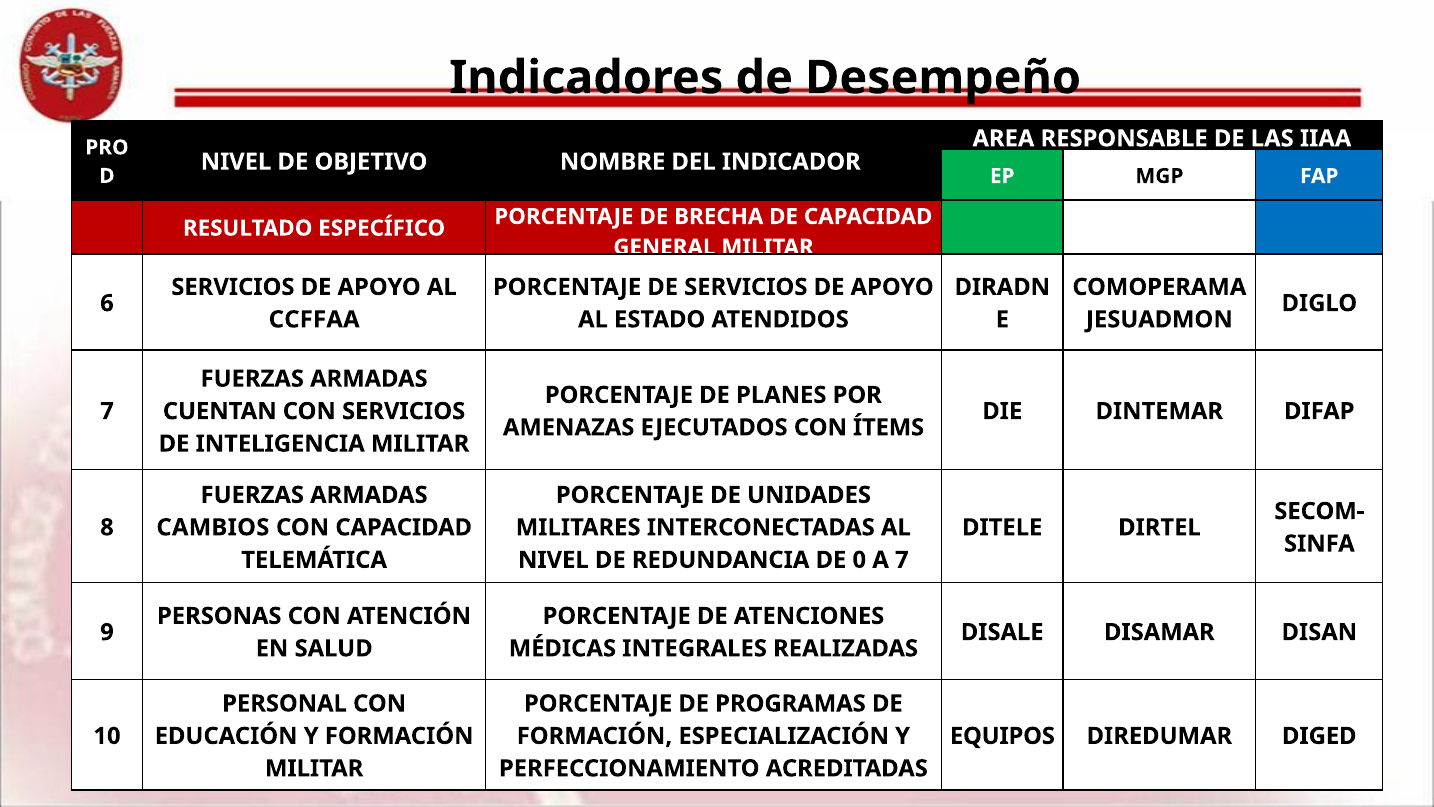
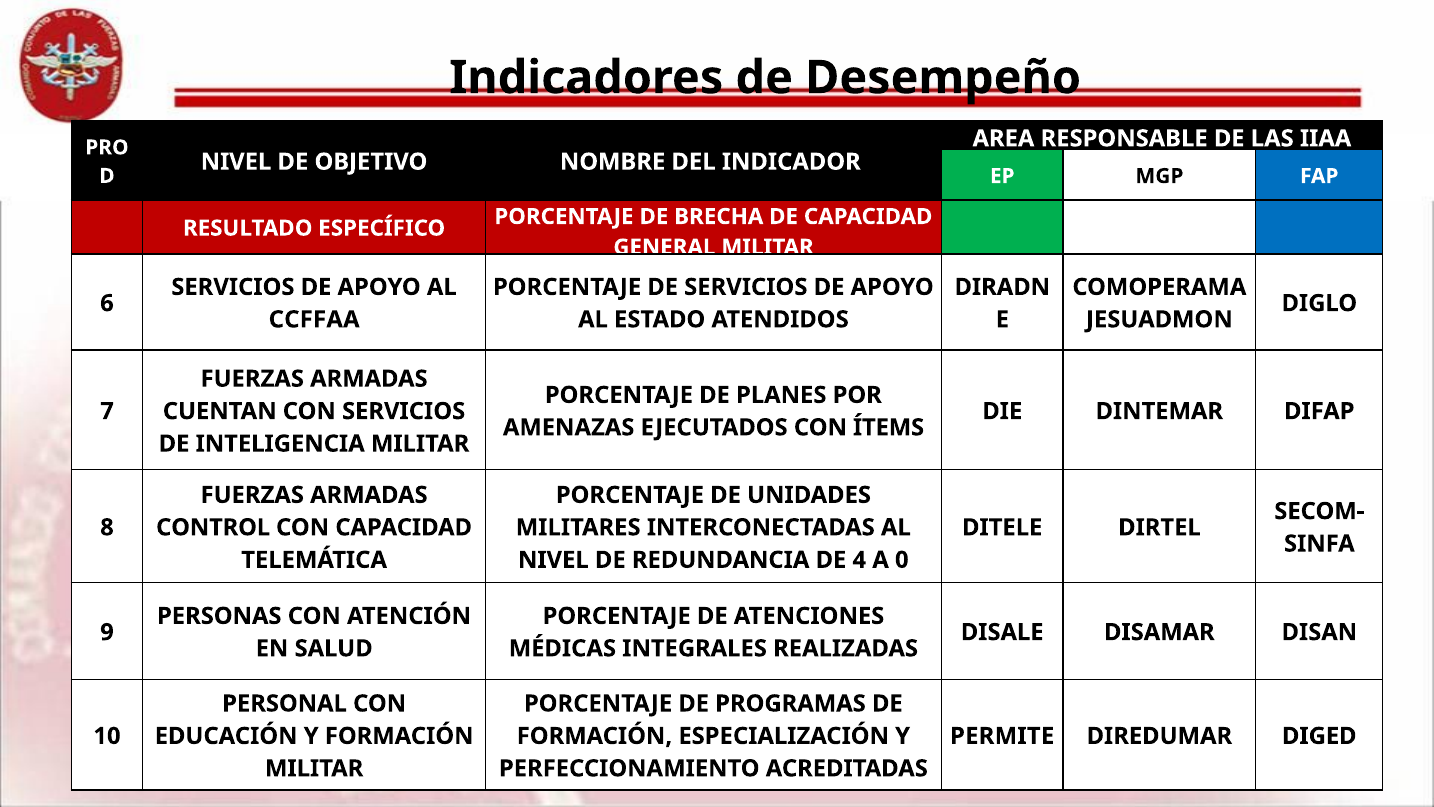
CAMBIOS: CAMBIOS -> CONTROL (213, 527)
0: 0 -> 4 (859, 560)
A 7: 7 -> 0 (902, 560)
EQUIPOS: EQUIPOS -> PERMITE (1002, 736)
